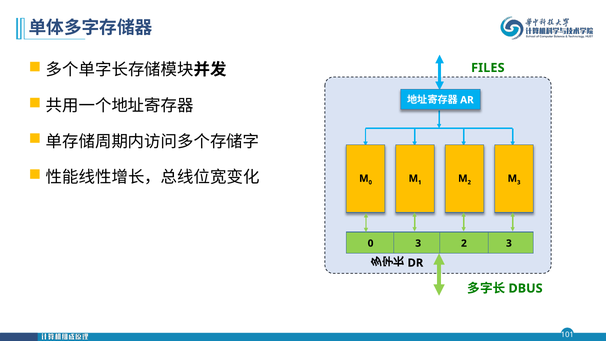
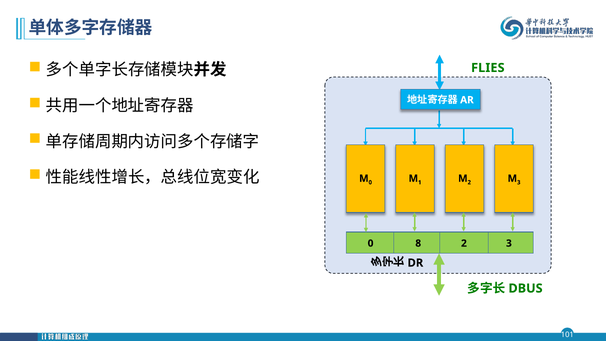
FILES: FILES -> FLIES (488, 68)
0 3: 3 -> 8 (418, 243)
